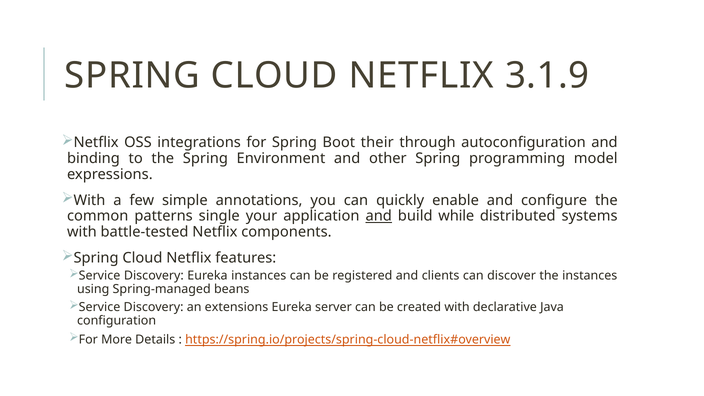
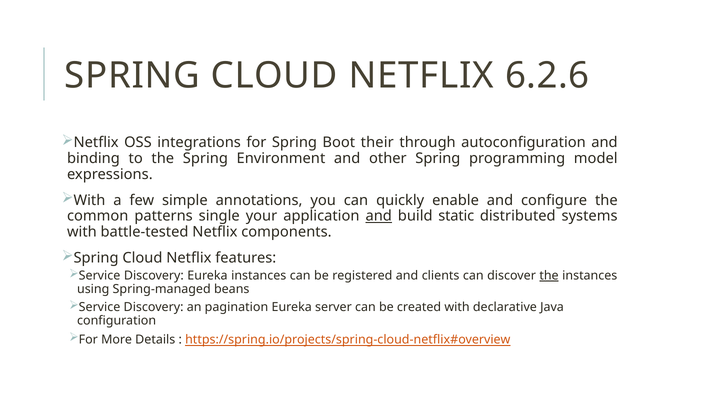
3.1.9: 3.1.9 -> 6.2.6 (547, 76)
while: while -> static (456, 216)
the underline: none -> present (549, 276)
extensions: extensions -> pagination (236, 307)
